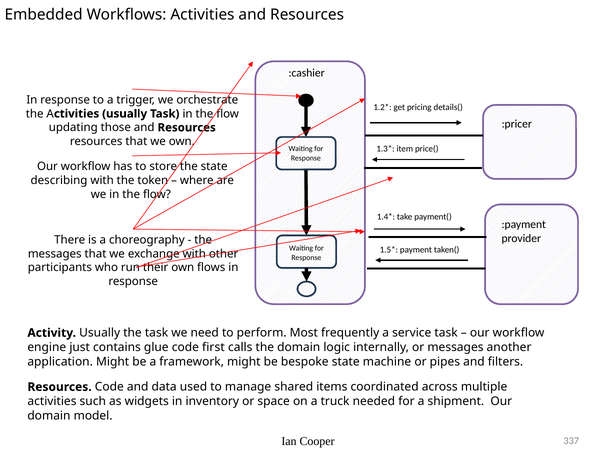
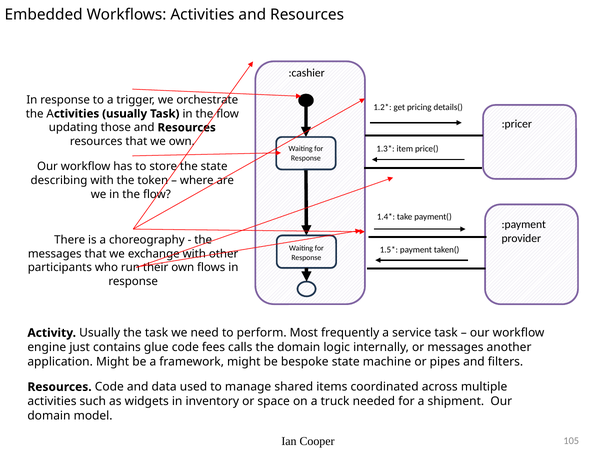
first: first -> fees (214, 347)
337: 337 -> 105 (571, 441)
